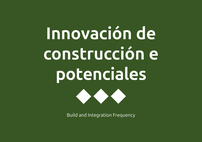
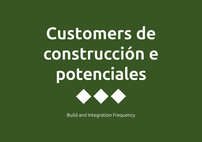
Innovación: Innovación -> Customers (89, 34)
